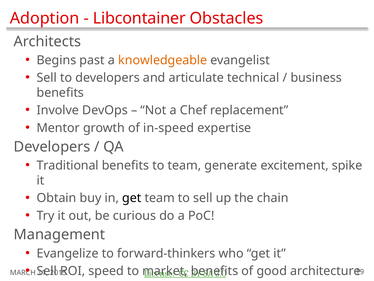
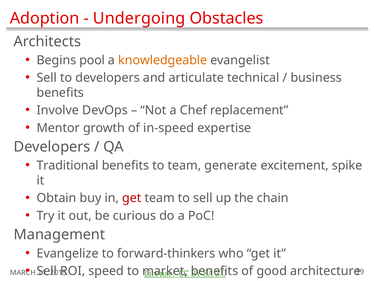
Libcontainer: Libcontainer -> Undergoing (139, 18)
past: past -> pool (92, 60)
get colour: black -> red (132, 198)
